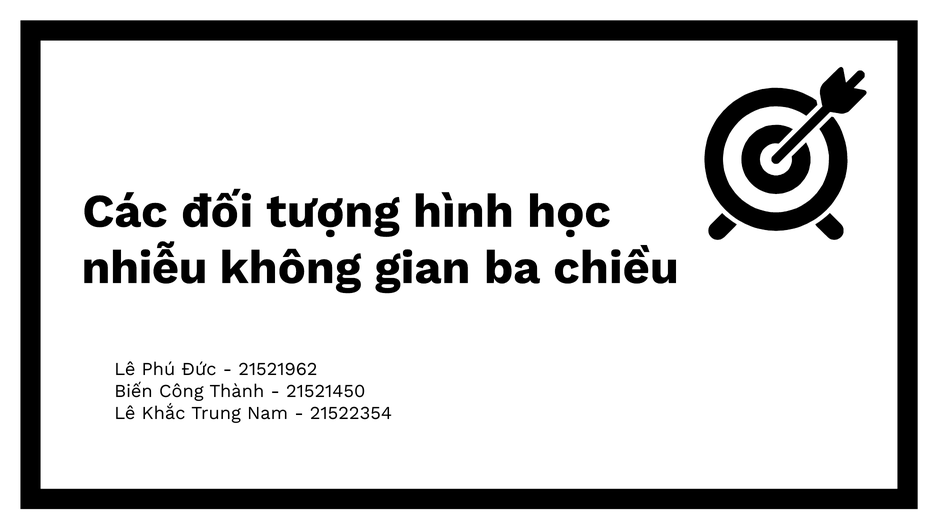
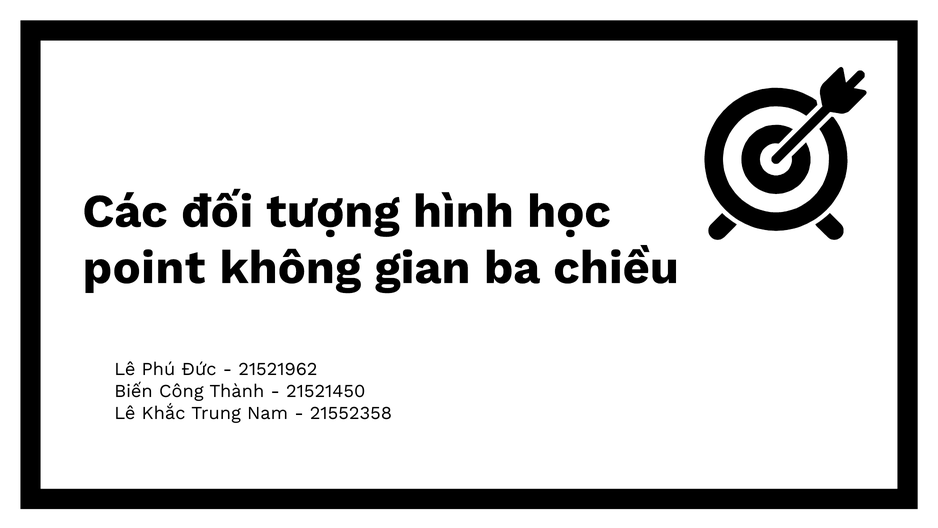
nhiễu: nhiễu -> point (144, 267)
21522354: 21522354 -> 21552358 (351, 413)
